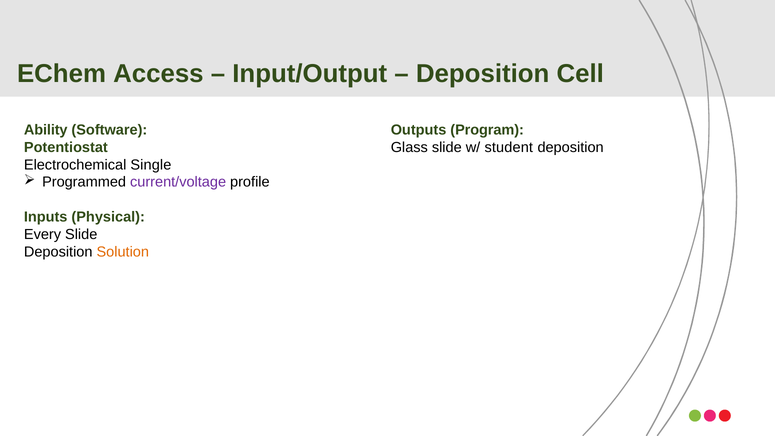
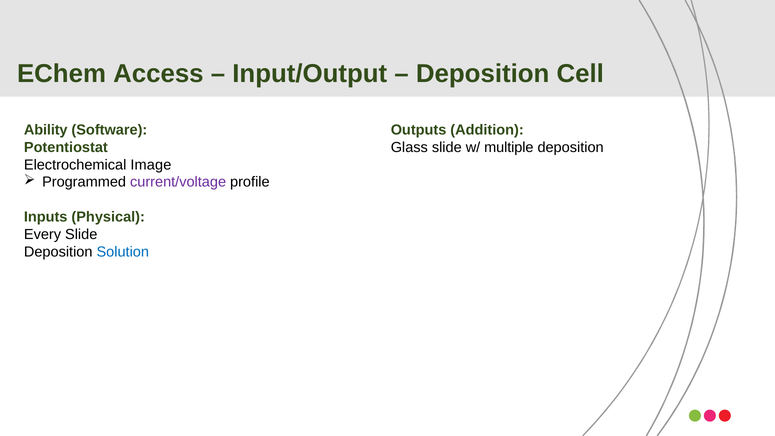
Program: Program -> Addition (487, 130)
student: student -> multiple (509, 147)
Single: Single -> Image (151, 165)
Solution colour: orange -> blue (123, 252)
